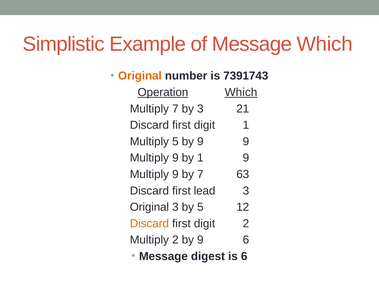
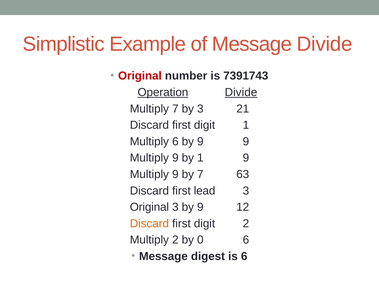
Message Which: Which -> Divide (325, 44)
Original colour: orange -> red (140, 76)
Operation Which: Which -> Divide (241, 92)
Multiply 5: 5 -> 6 (175, 142)
3 by 5: 5 -> 9 (200, 207)
2 by 9: 9 -> 0 (200, 240)
